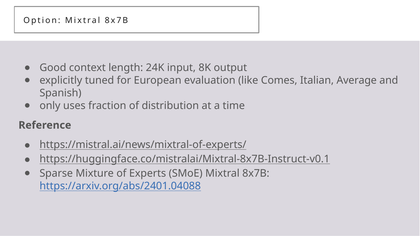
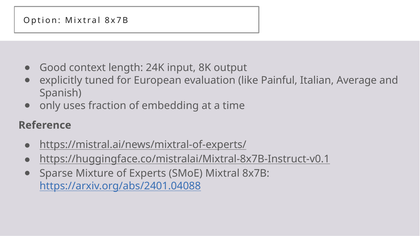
Comes: Comes -> Painful (279, 81)
distribution: distribution -> embedding (170, 106)
